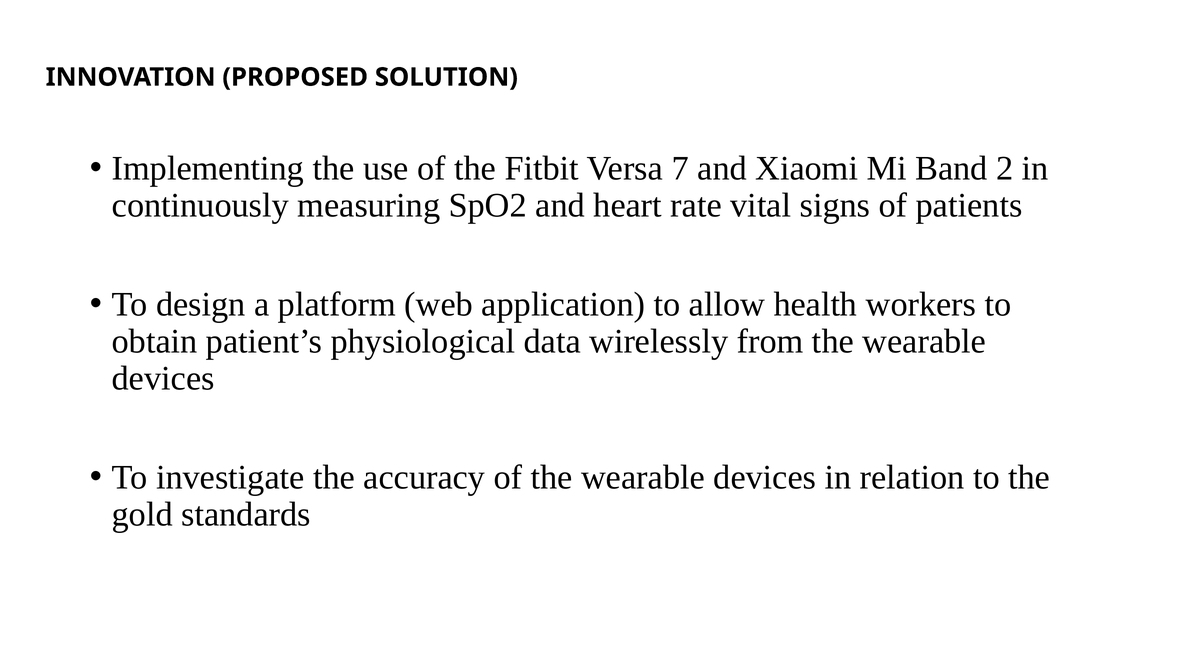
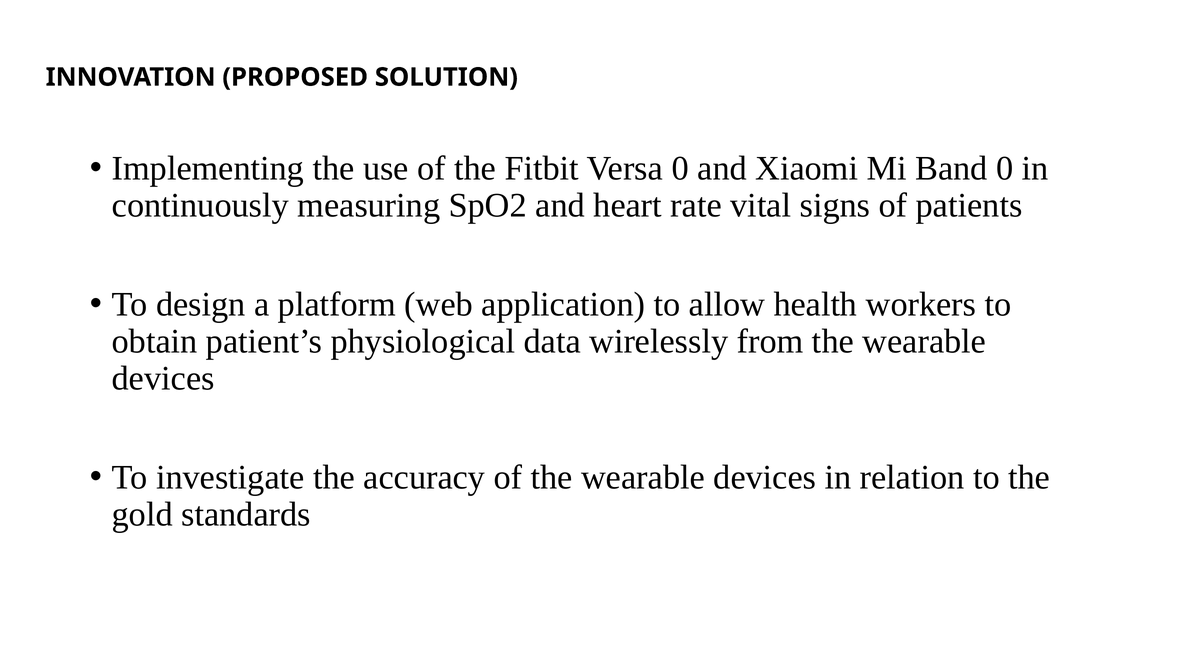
Versa 7: 7 -> 0 (680, 168)
Band 2: 2 -> 0 (1005, 168)
